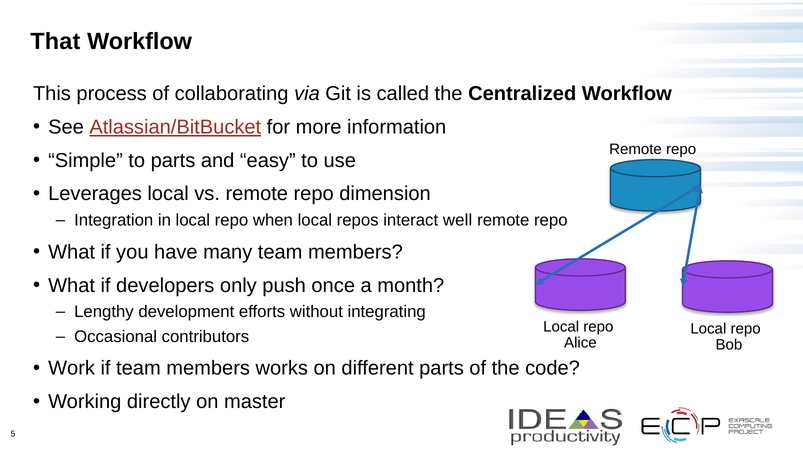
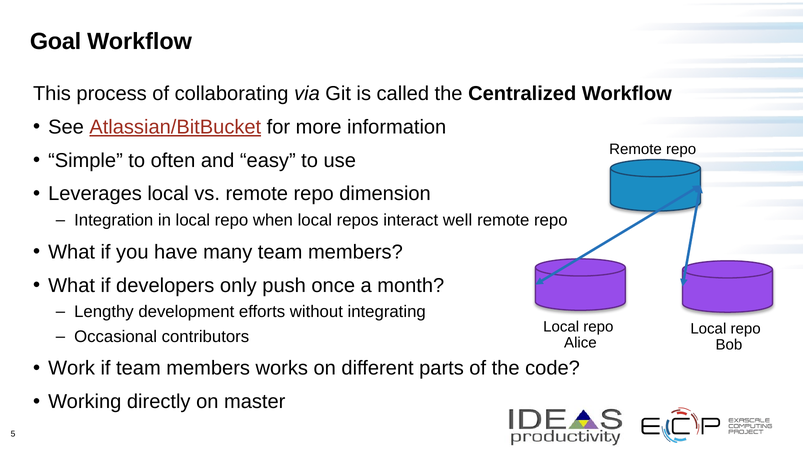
That: That -> Goal (56, 42)
to parts: parts -> often (173, 160)
